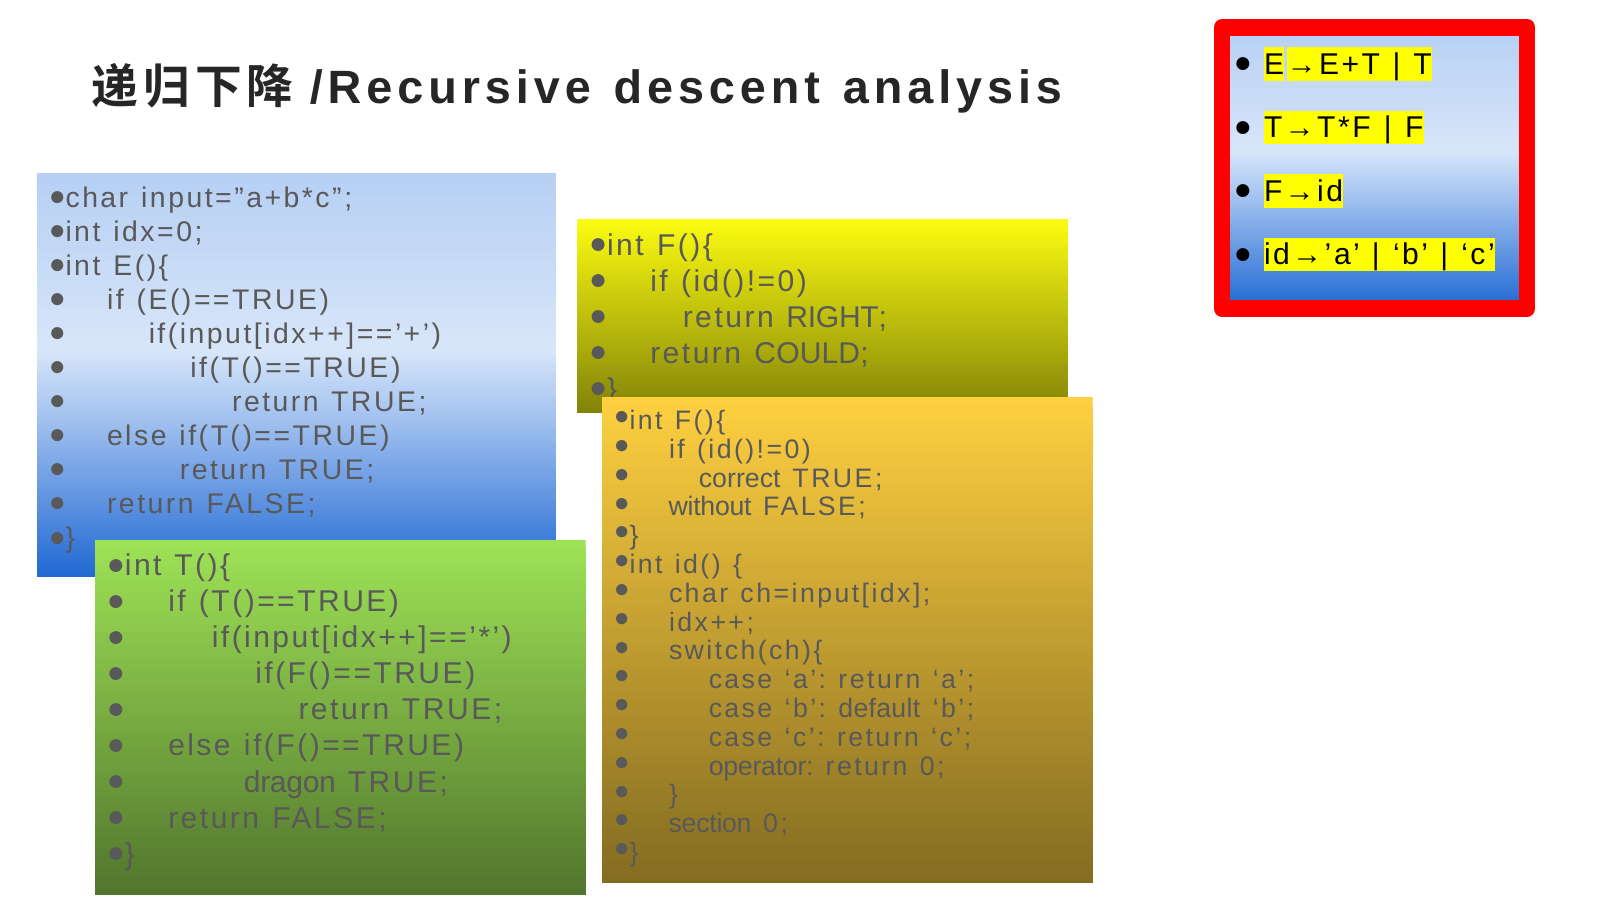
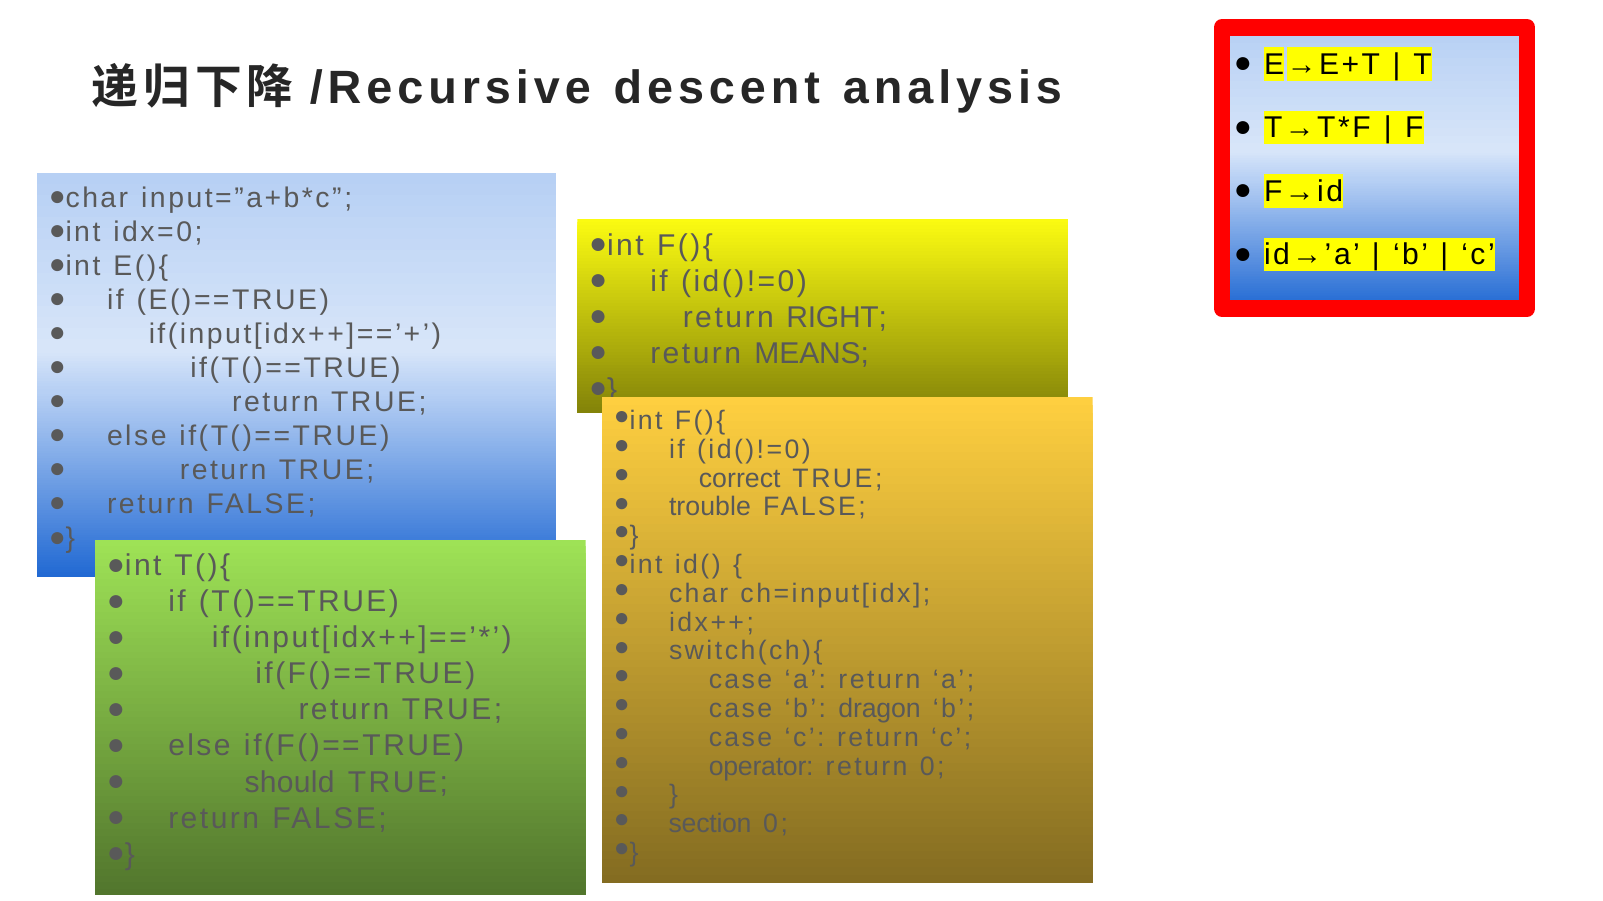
COULD: COULD -> MEANS (812, 353)
without: without -> trouble (710, 507)
default: default -> dragon (880, 709)
dragon: dragon -> should (290, 783)
